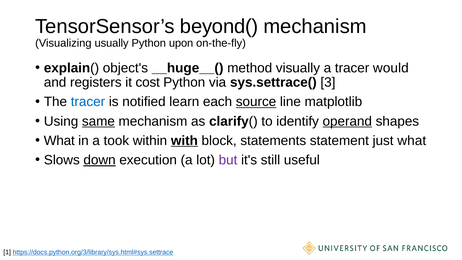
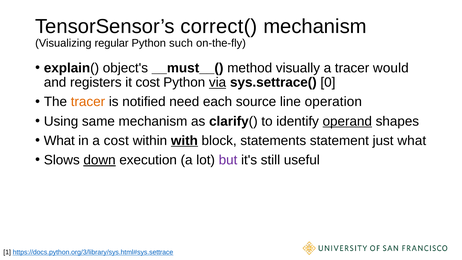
beyond(: beyond( -> correct( (219, 26)
usually: usually -> regular (112, 43)
upon: upon -> such (181, 43)
__huge__(: __huge__( -> __must__( (188, 68)
via underline: none -> present (218, 82)
3: 3 -> 0 (328, 82)
tracer colour: blue -> orange (88, 102)
learn: learn -> need (184, 102)
source underline: present -> none (256, 102)
matplotlib: matplotlib -> operation (333, 102)
same underline: present -> none (98, 121)
a took: took -> cost (116, 141)
